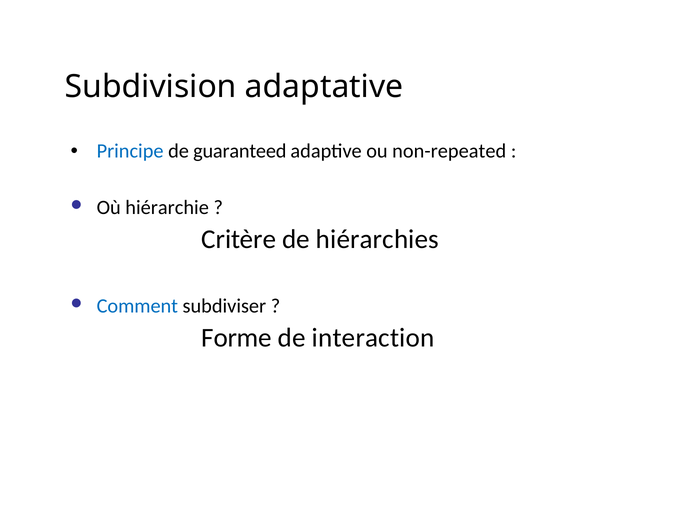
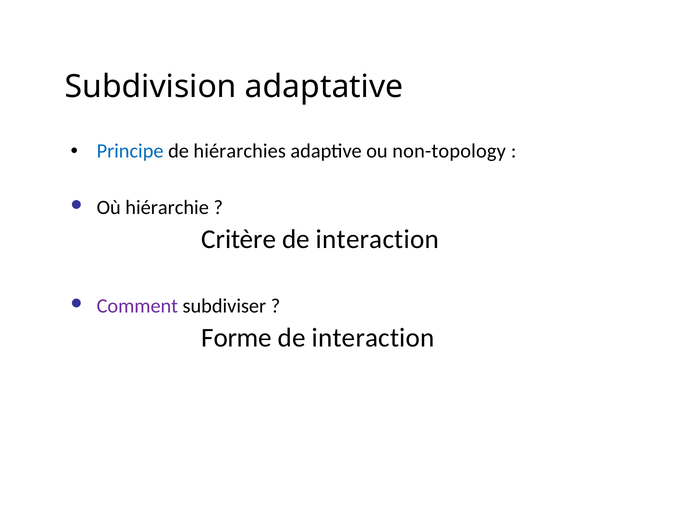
guaranteed: guaranteed -> hiérarchies (240, 151)
non-repeated: non-repeated -> non-topology (449, 151)
Critère de hiérarchies: hiérarchies -> interaction (377, 239)
Comment colour: blue -> purple (137, 306)
